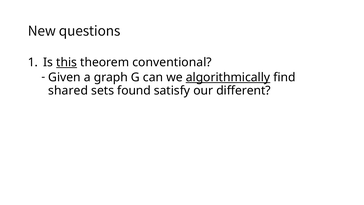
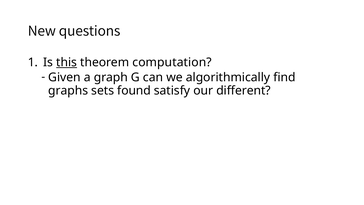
conventional: conventional -> computation (172, 62)
algorithmically underline: present -> none (228, 77)
shared: shared -> graphs (68, 90)
